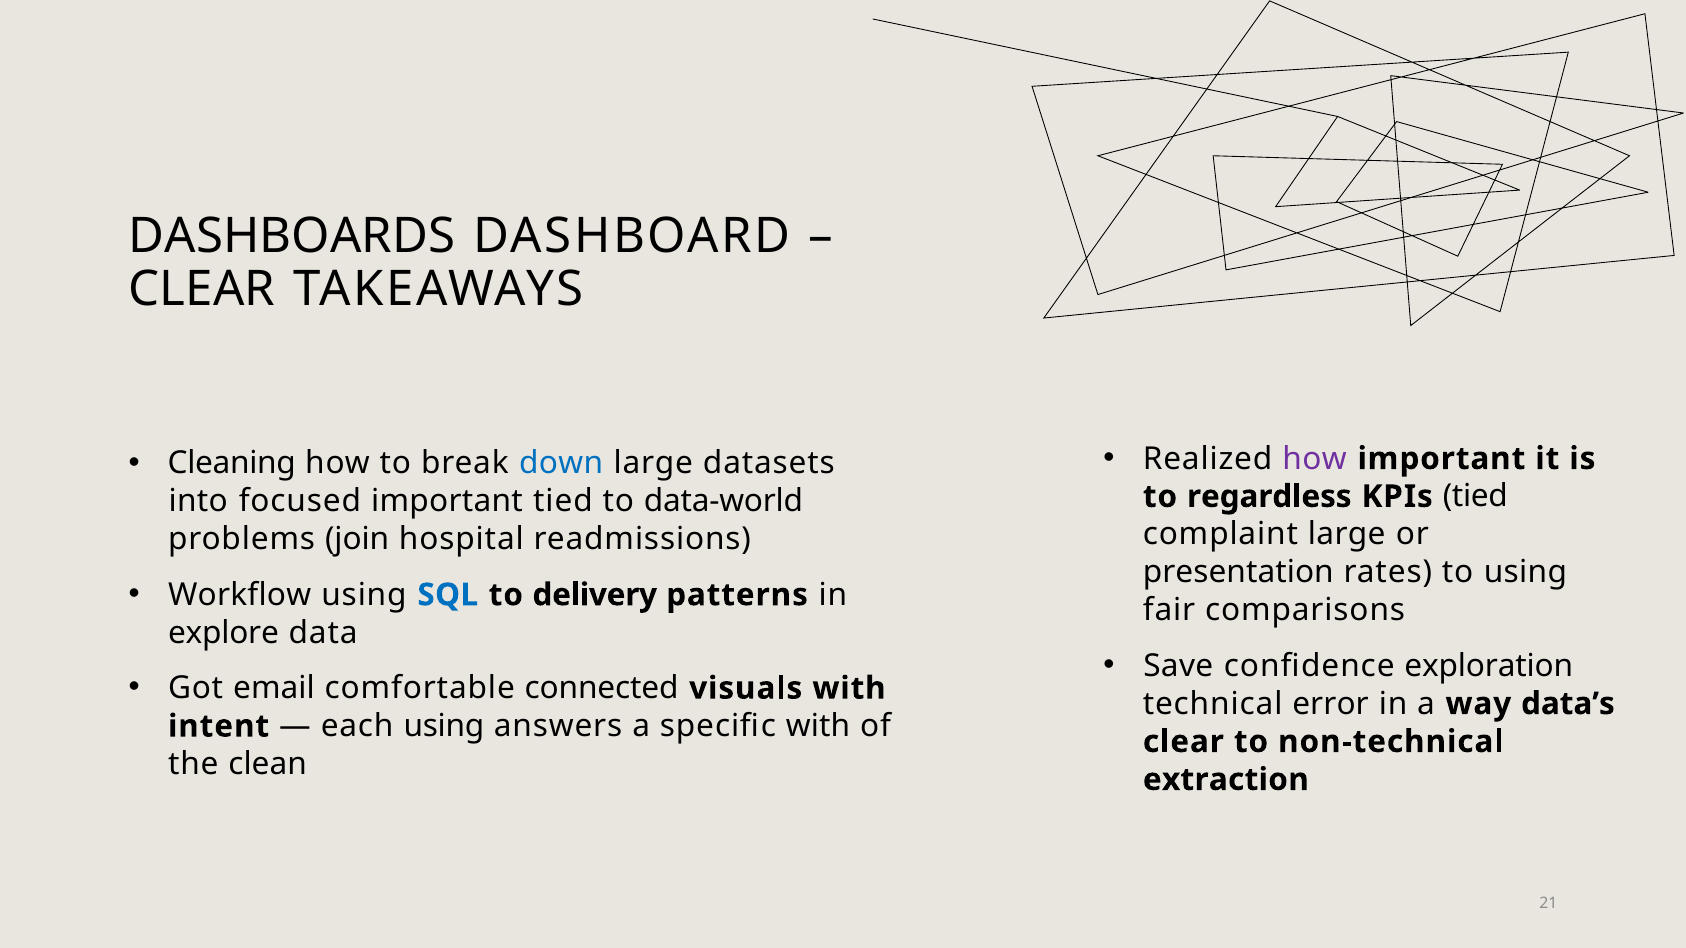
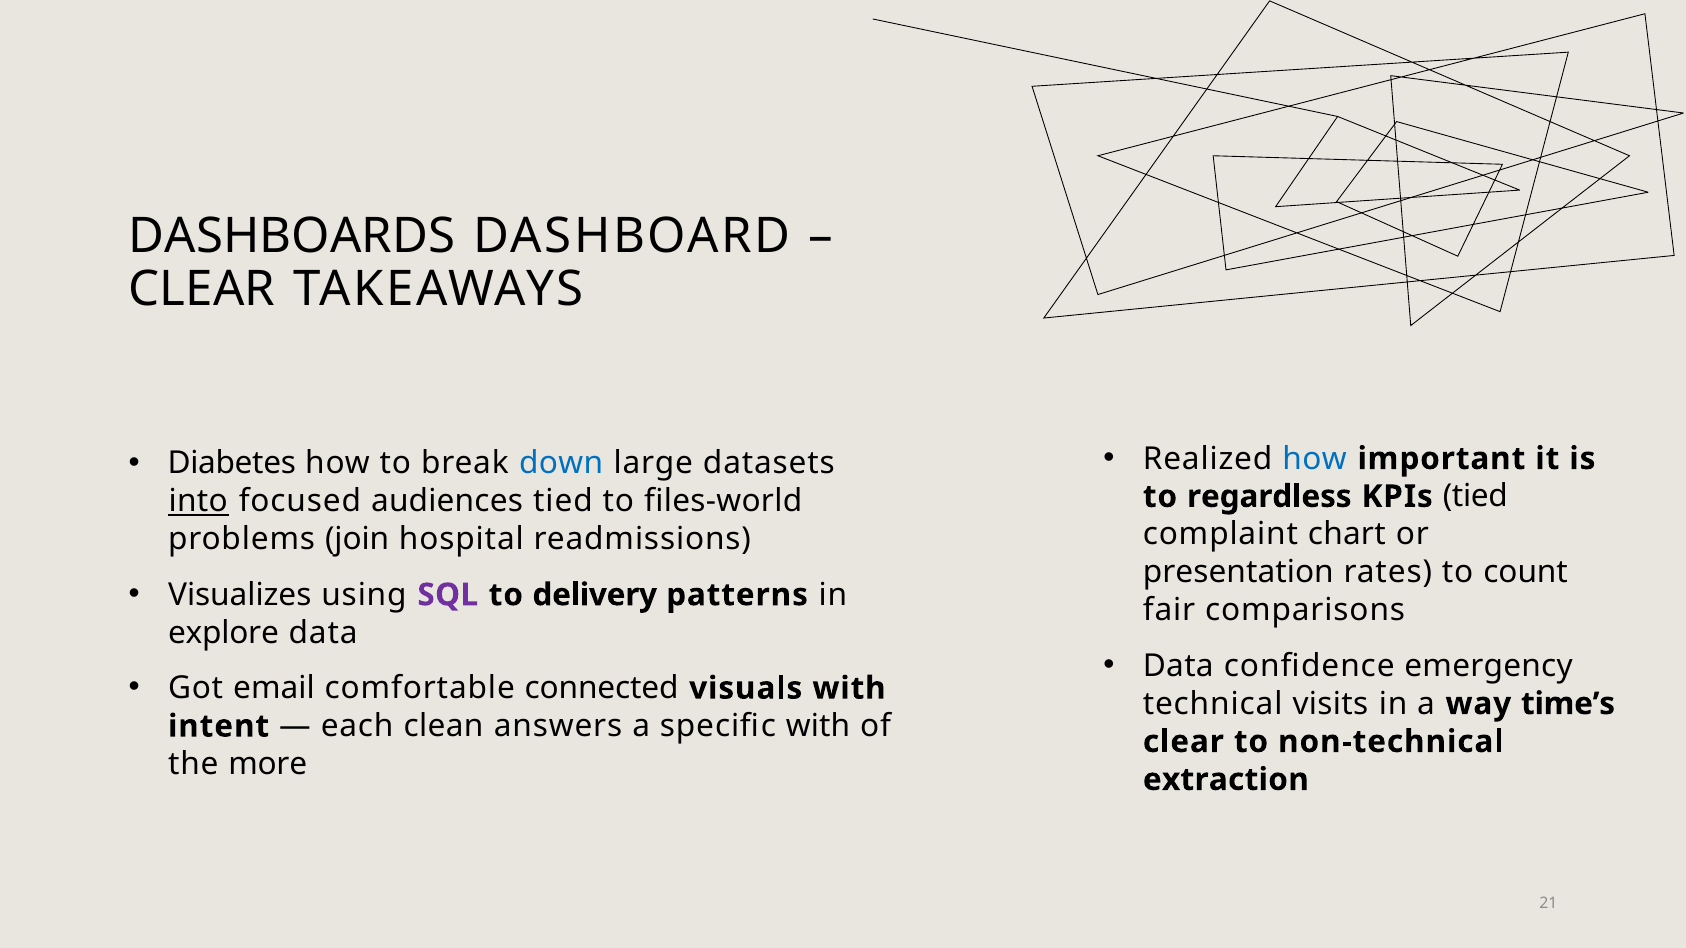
how colour: purple -> blue (1315, 459)
Cleaning: Cleaning -> Diabetes (232, 464)
into underline: none -> present (198, 502)
focused important: important -> audiences (447, 502)
data-world: data-world -> files-world (723, 502)
complaint large: large -> chart (1347, 535)
to using: using -> count (1526, 573)
Workflow: Workflow -> Visualizes (240, 595)
SQL colour: blue -> purple (448, 595)
Save: Save -> Data (1178, 666)
exploration: exploration -> emergency (1489, 666)
error: error -> visits (1330, 704)
data’s: data’s -> time’s (1568, 704)
each using: using -> clean (444, 726)
clean: clean -> more (268, 764)
